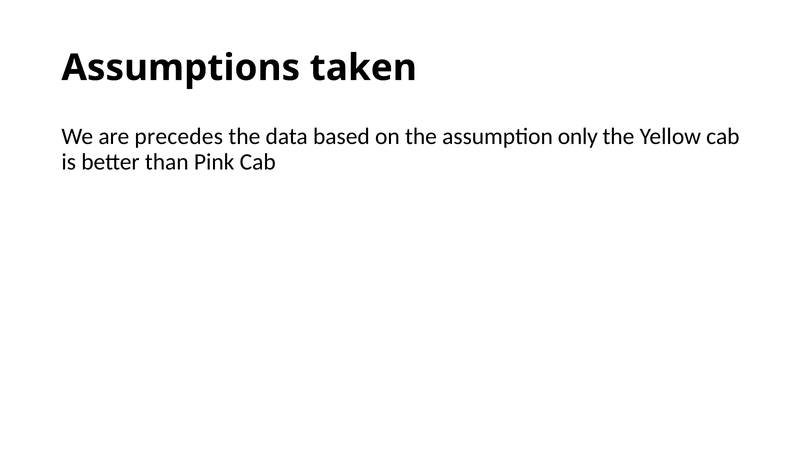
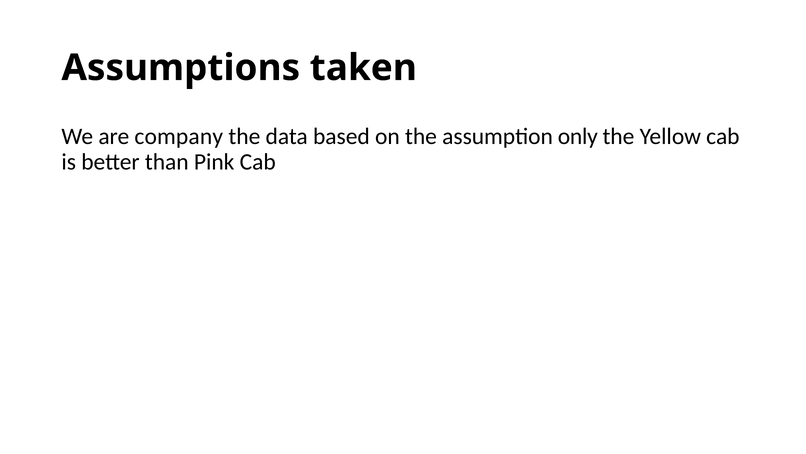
precedes: precedes -> company (179, 136)
